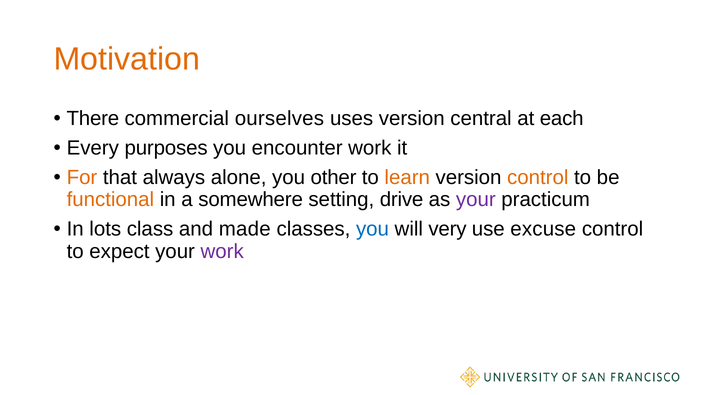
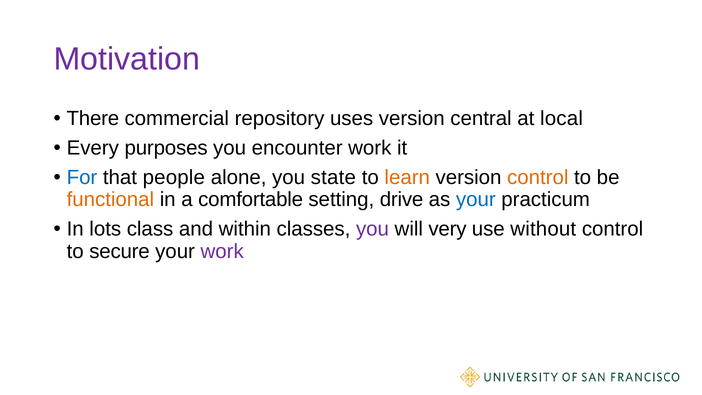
Motivation colour: orange -> purple (127, 59)
ourselves: ourselves -> repository (280, 119)
each: each -> local (561, 119)
For colour: orange -> blue (82, 178)
always: always -> people (174, 178)
other: other -> state (333, 178)
somewhere: somewhere -> comfortable (251, 200)
your colour: purple -> blue (476, 200)
made: made -> within (245, 229)
you colour: blue -> purple (373, 229)
excuse: excuse -> without (543, 229)
expect: expect -> secure (120, 251)
